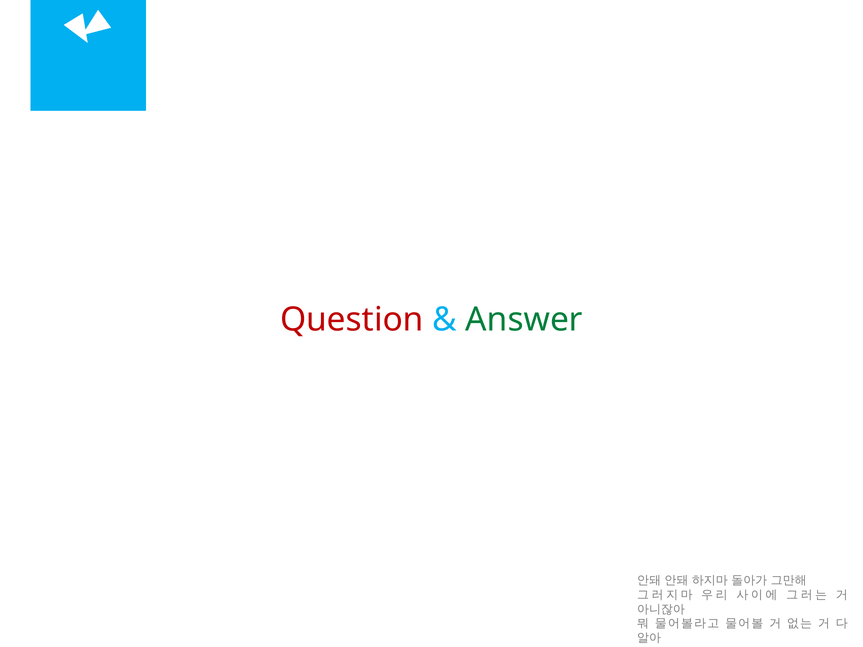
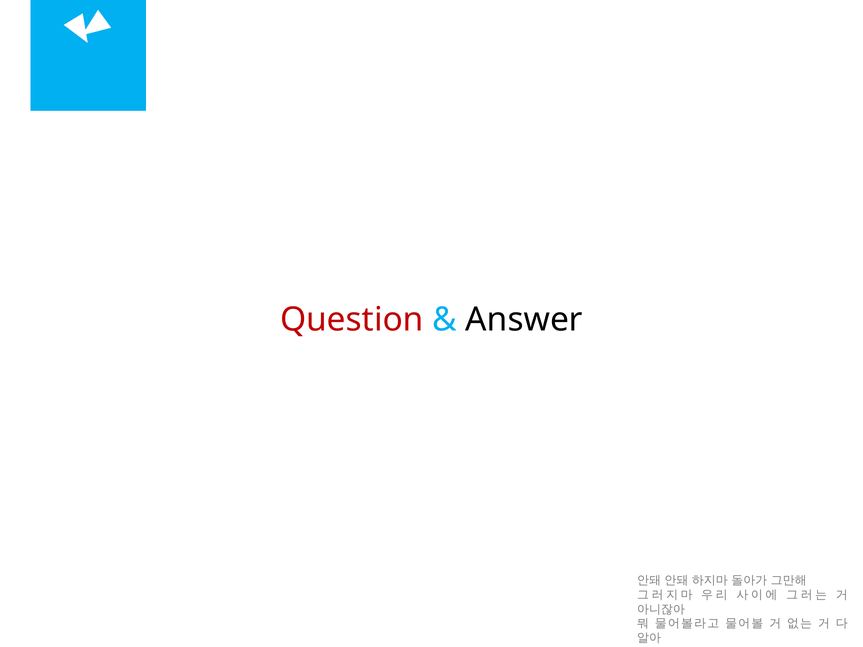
Answer colour: green -> black (524, 320)
